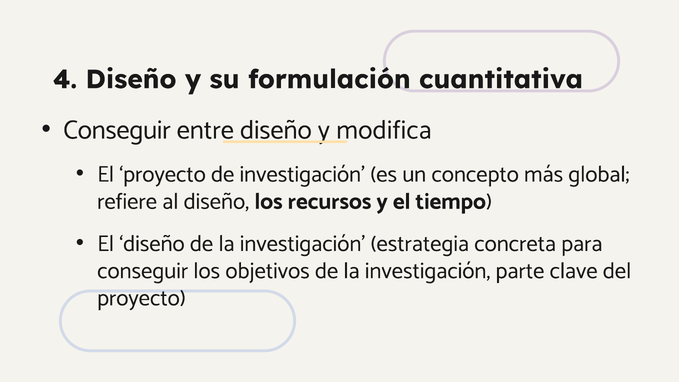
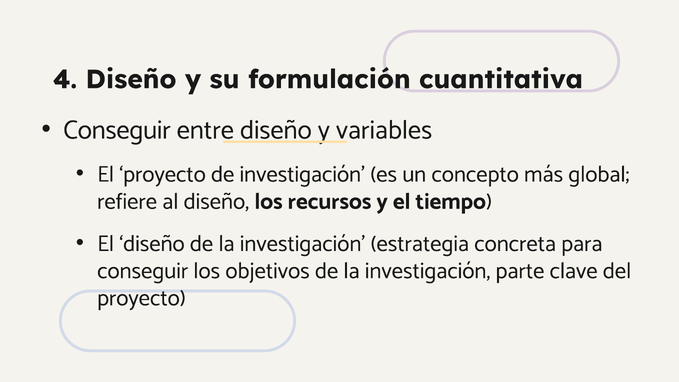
modifica: modifica -> variables (384, 130)
